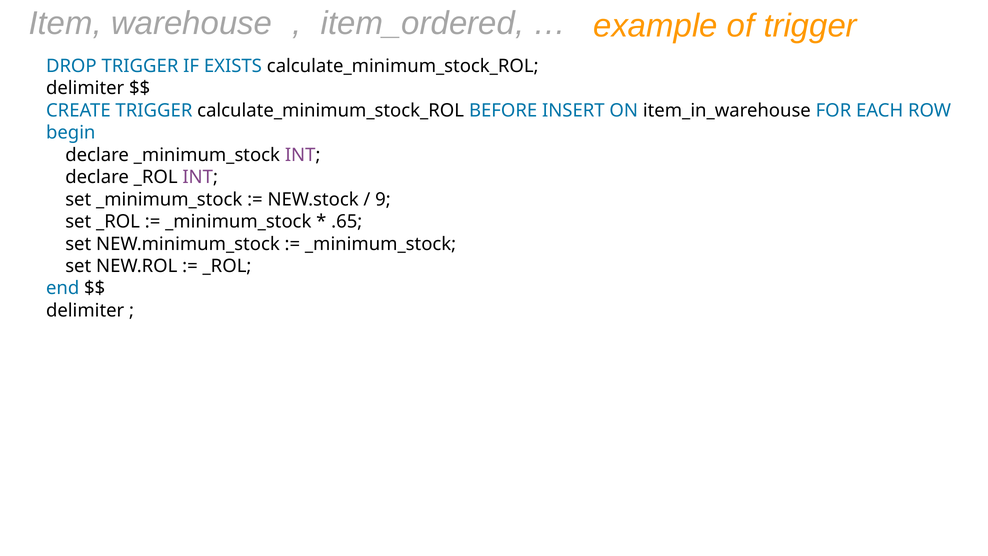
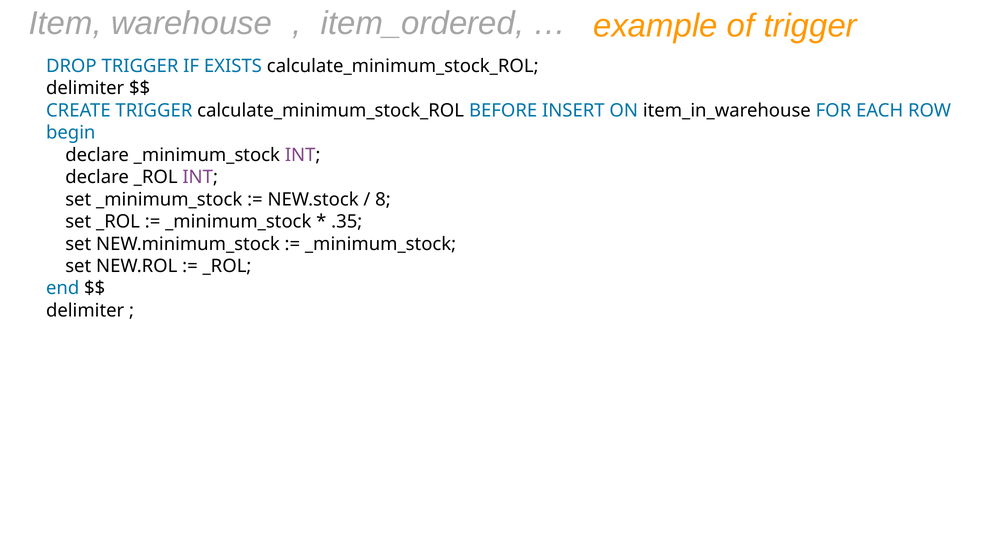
9: 9 -> 8 (383, 199)
.65: .65 -> .35 (347, 222)
